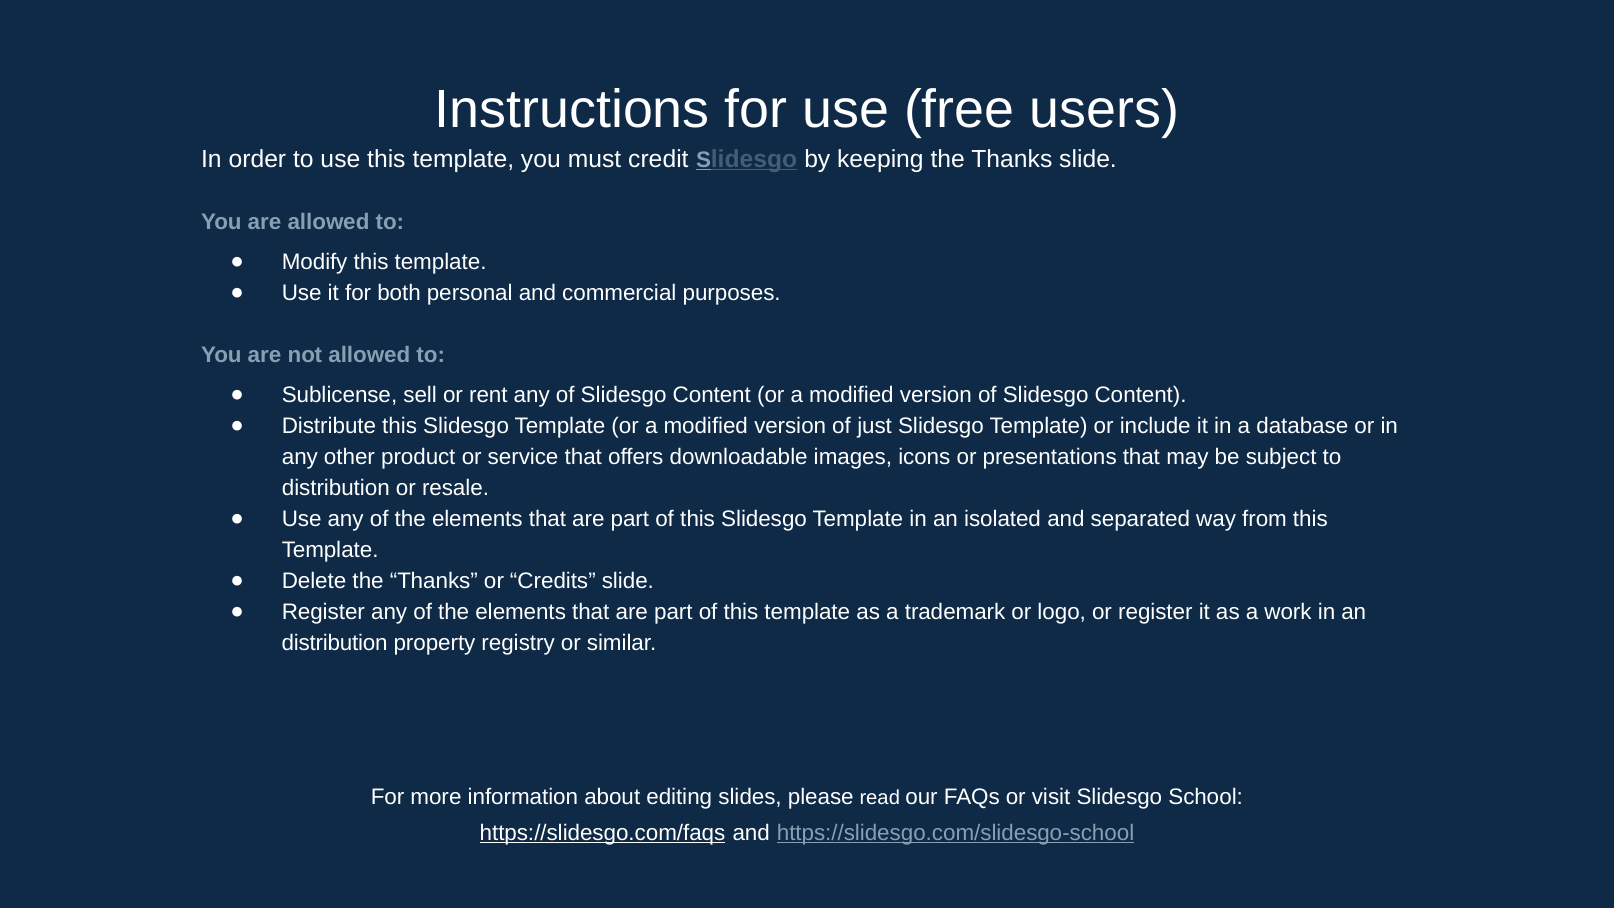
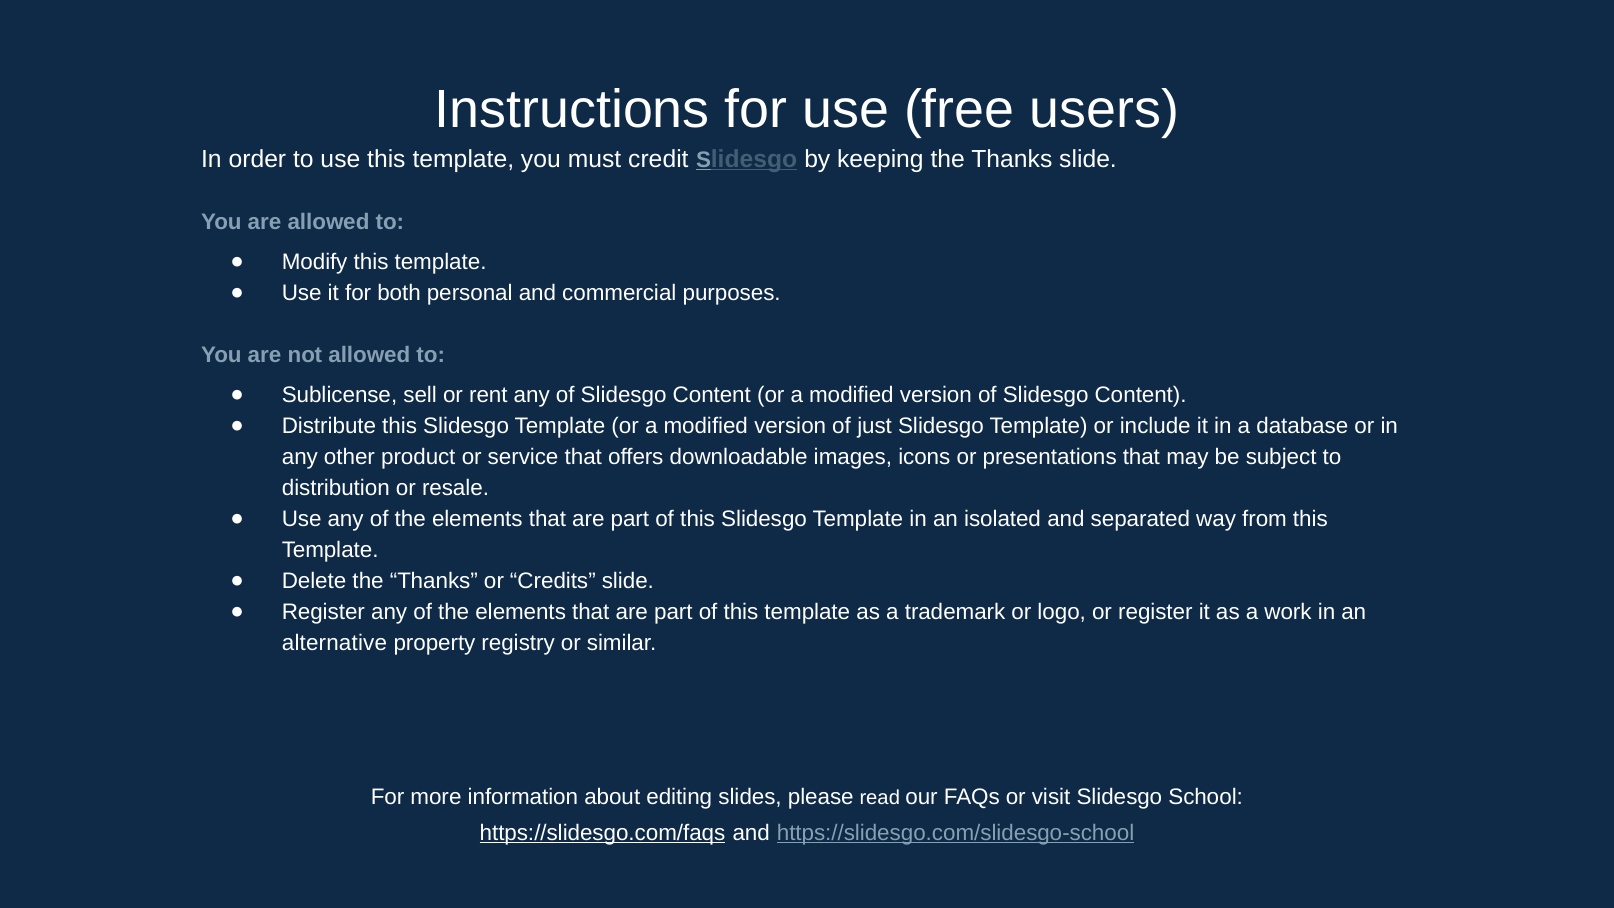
distribution: distribution -> alternative (334, 643)
